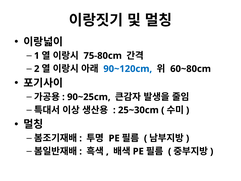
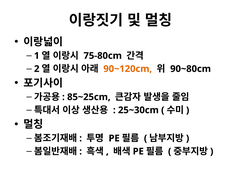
90~120cm colour: blue -> orange (128, 69)
60~80cm: 60~80cm -> 90~80cm (191, 69)
90~25cm: 90~25cm -> 85~25cm (89, 97)
